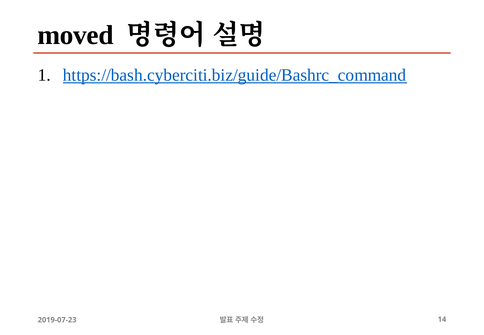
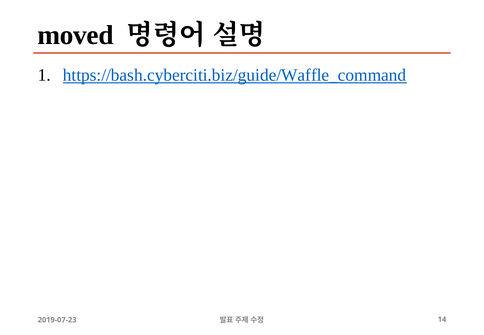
https://bash.cyberciti.biz/guide/Bashrc_command: https://bash.cyberciti.biz/guide/Bashrc_command -> https://bash.cyberciti.biz/guide/Waffle_command (235, 75)
